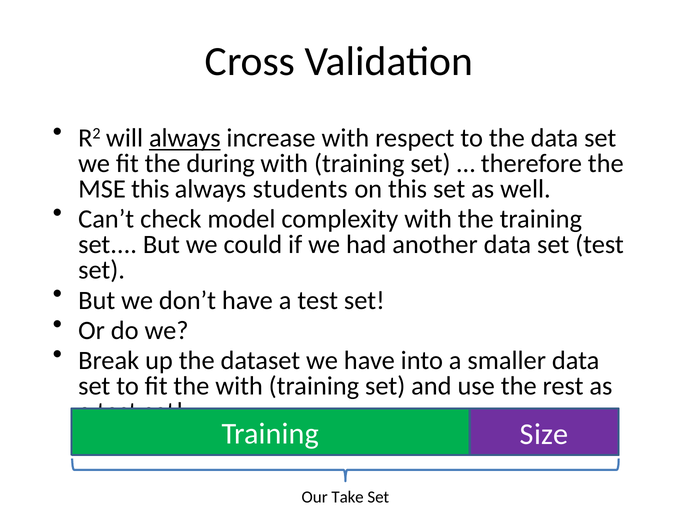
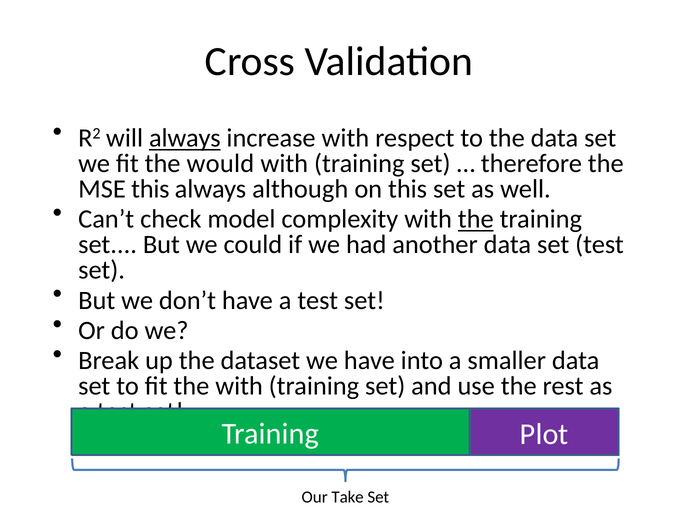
during: during -> would (220, 164)
students: students -> although (300, 189)
the underline: none -> present (476, 219)
Size: Size -> Plot (544, 434)
